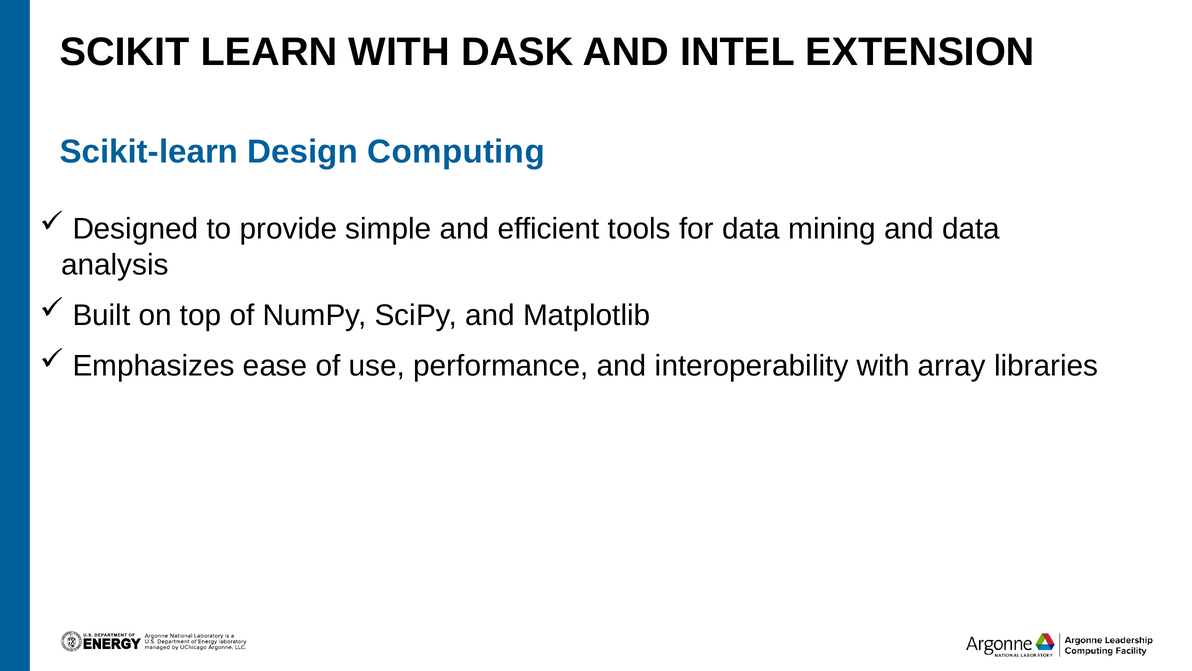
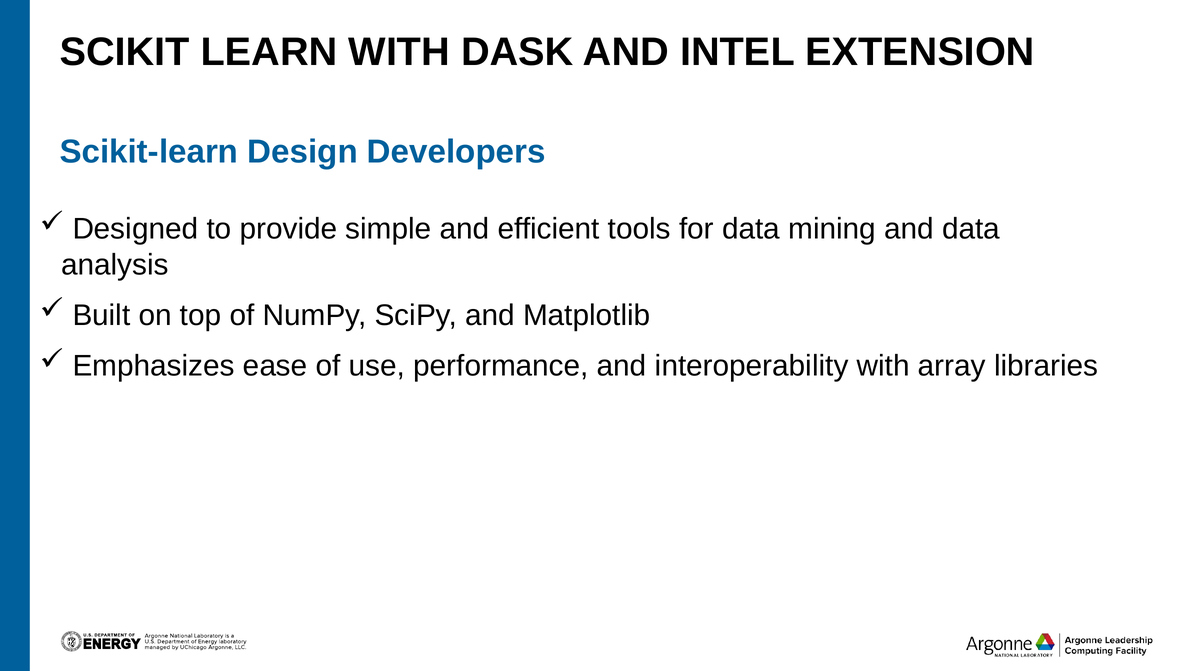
Computing: Computing -> Developers (456, 152)
